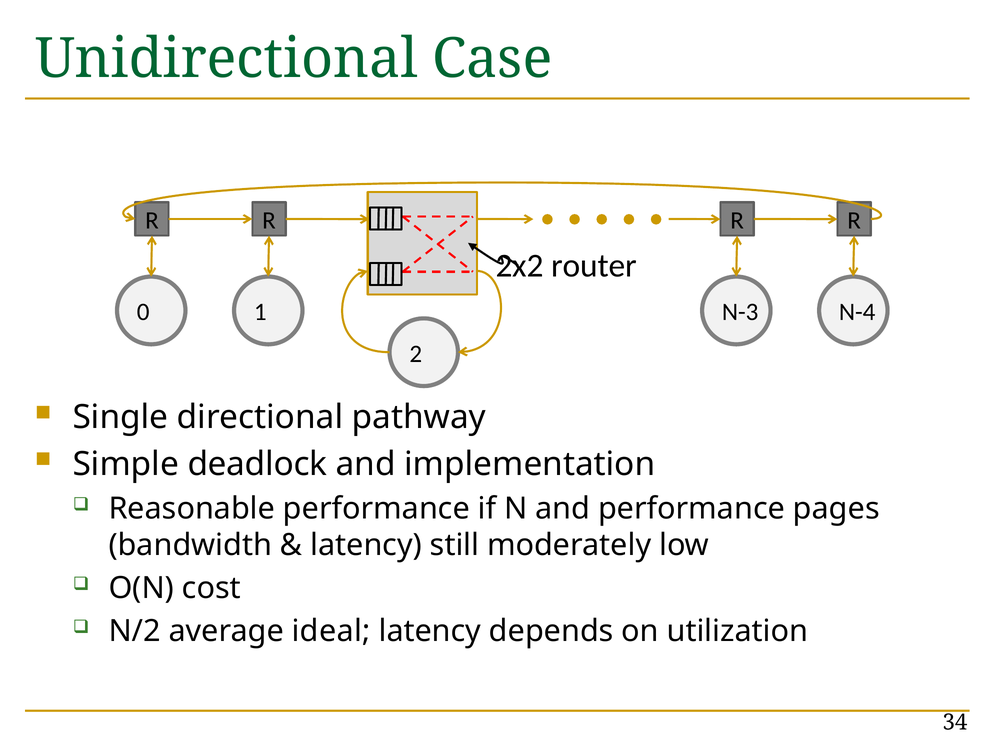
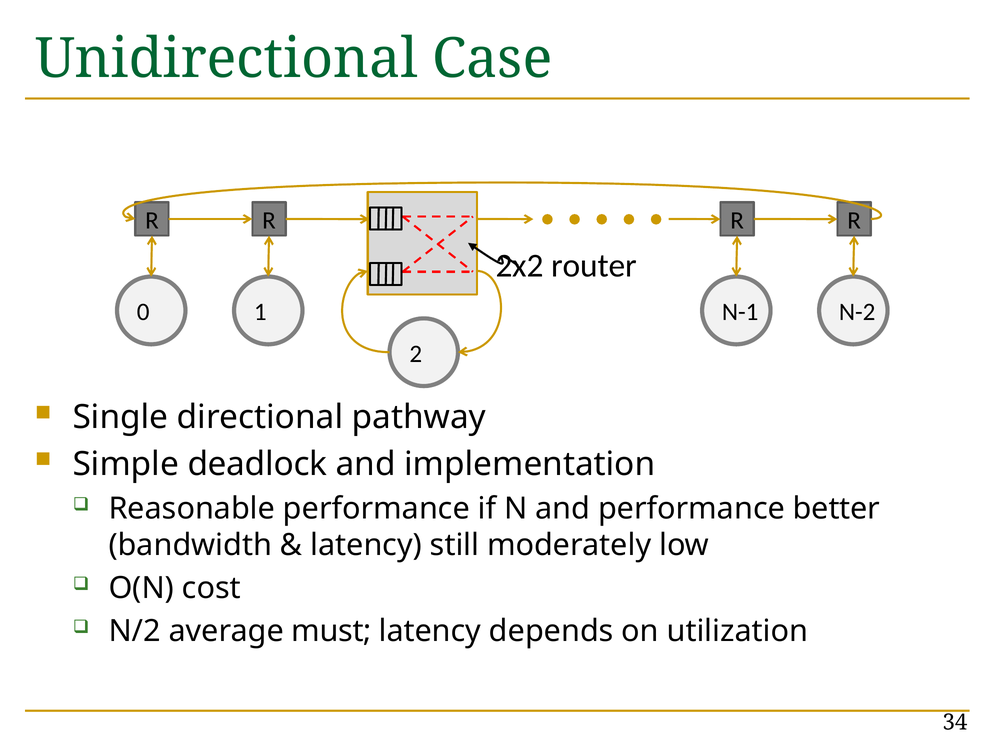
N-3: N-3 -> N-1 (740, 312)
N-4: N-4 -> N-2 (857, 312)
pages: pages -> better (836, 509)
ideal: ideal -> must (331, 631)
